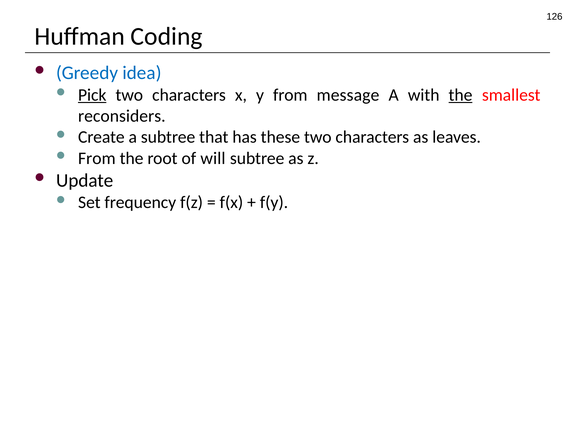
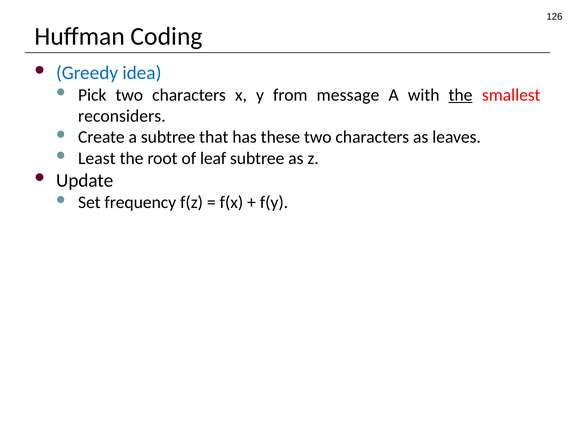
Pick underline: present -> none (92, 95)
From: From -> Least (97, 158)
will: will -> leaf (213, 158)
